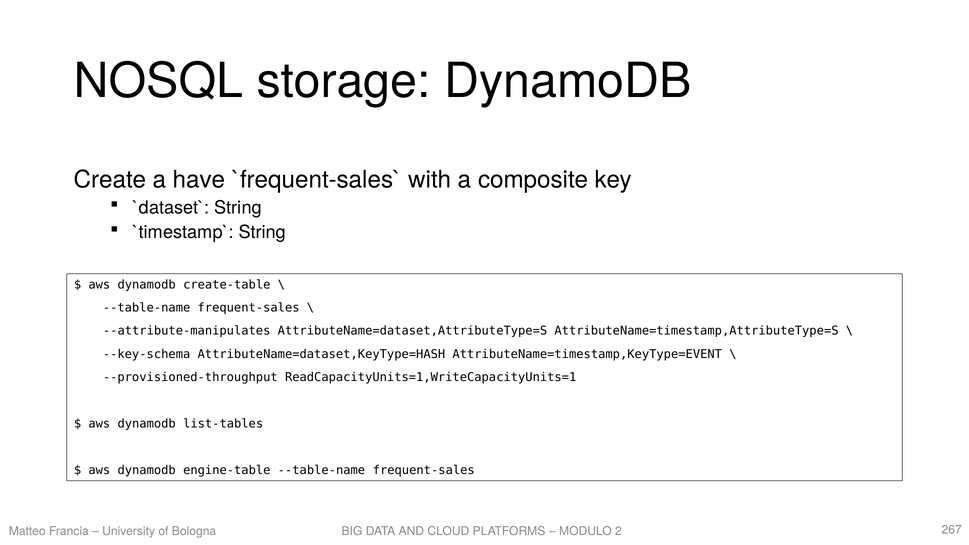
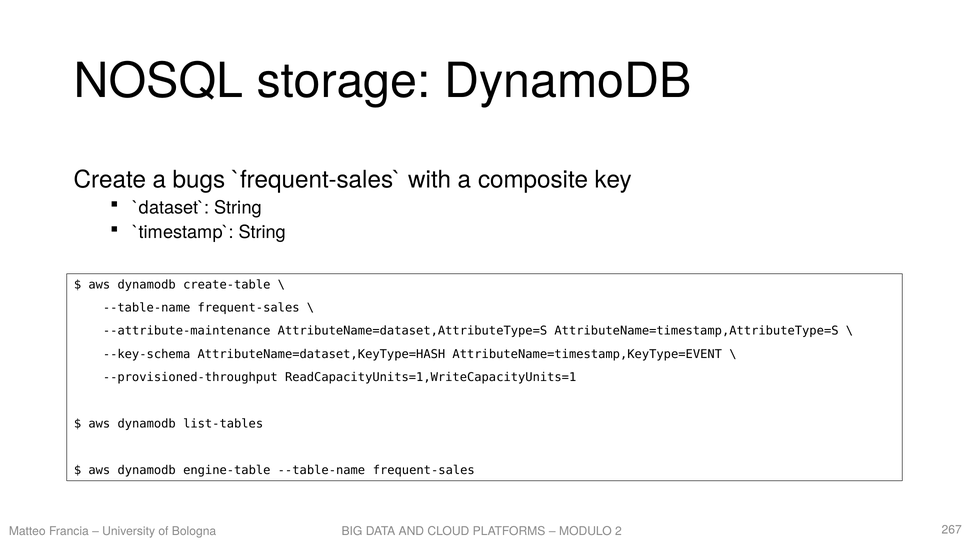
have: have -> bugs (199, 180)
--attribute-manipulates: --attribute-manipulates -> --attribute-maintenance (187, 331)
